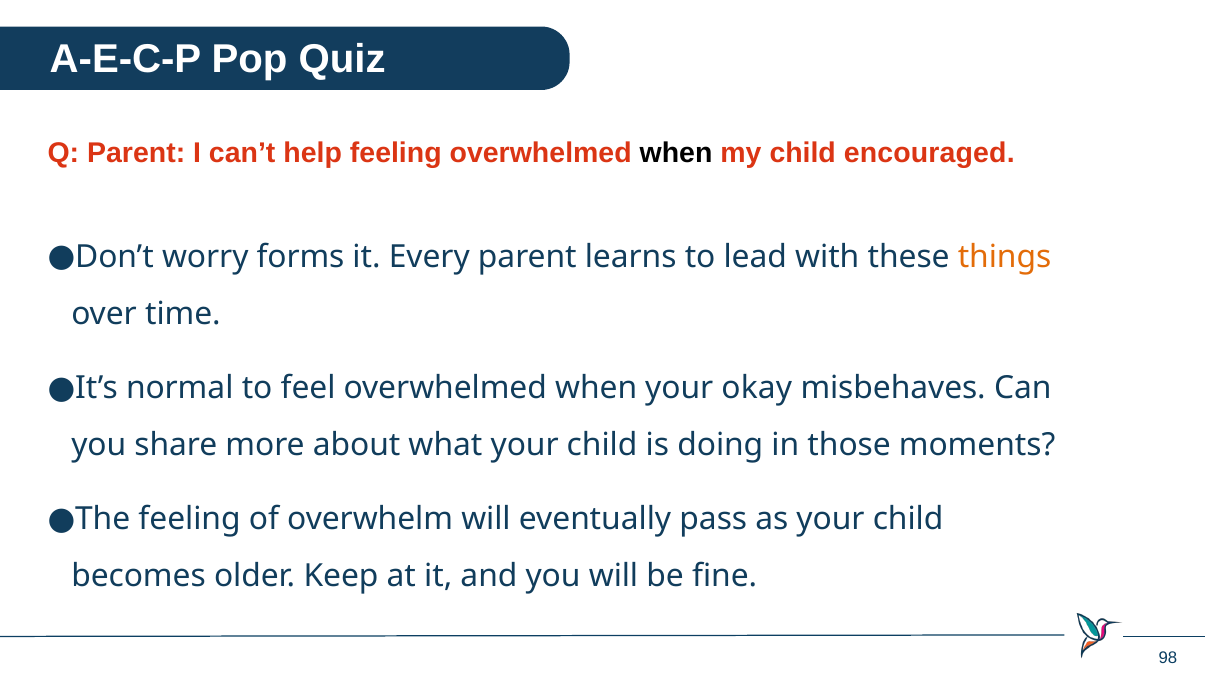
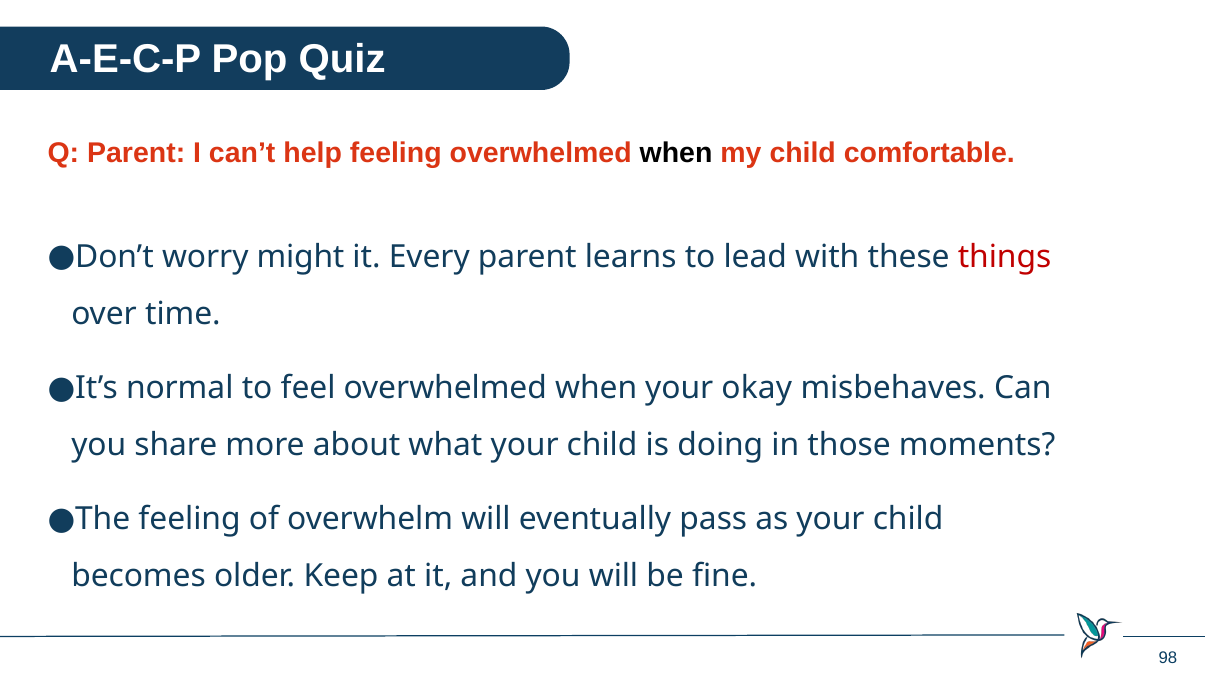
encouraged: encouraged -> comfortable (929, 153)
forms: forms -> might (301, 257)
things colour: orange -> red (1005, 257)
